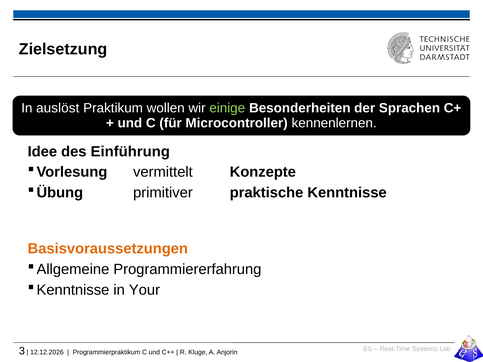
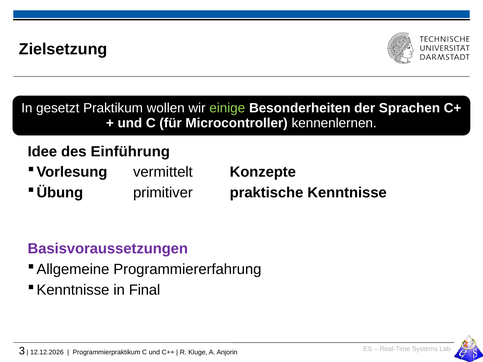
auslöst: auslöst -> gesetzt (58, 108)
Basisvoraussetzungen colour: orange -> purple (108, 249)
Your: Your -> Final (145, 290)
